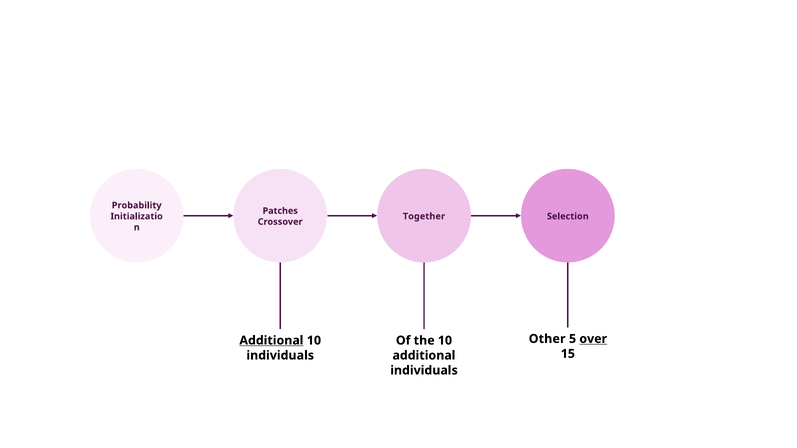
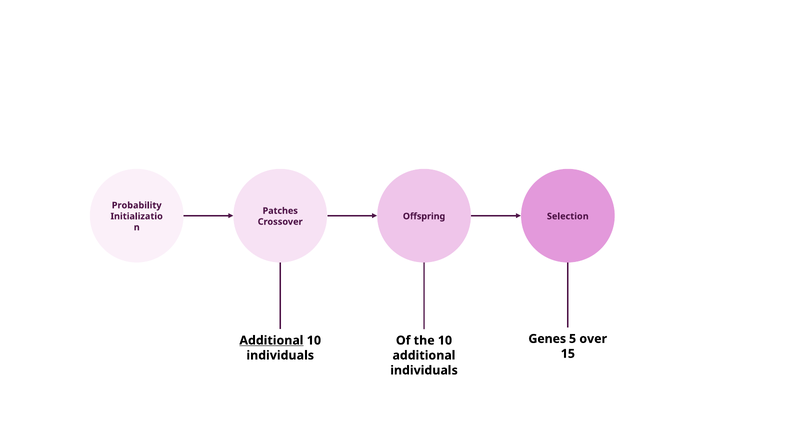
Together: Together -> Offspring (424, 216)
Other: Other -> Genes (547, 339)
over underline: present -> none (593, 339)
